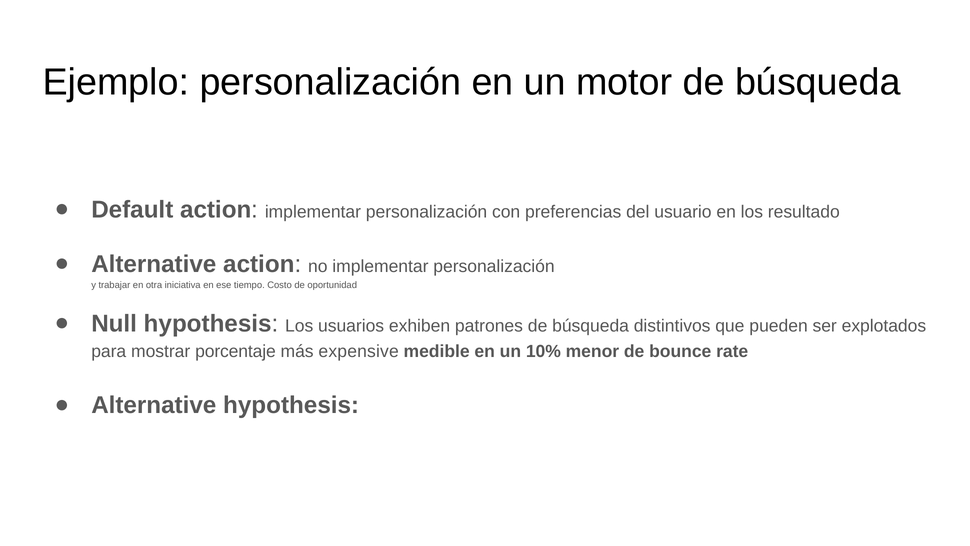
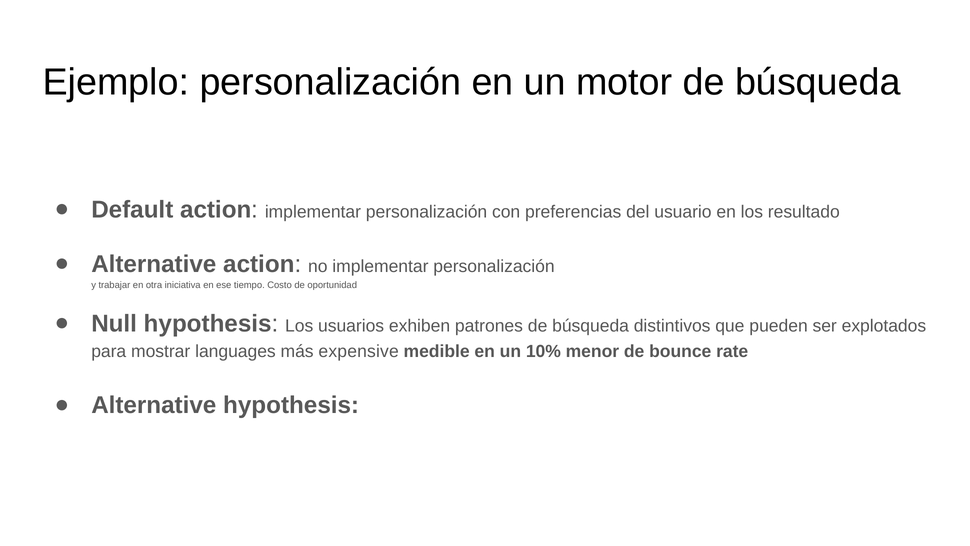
porcentaje: porcentaje -> languages (235, 351)
